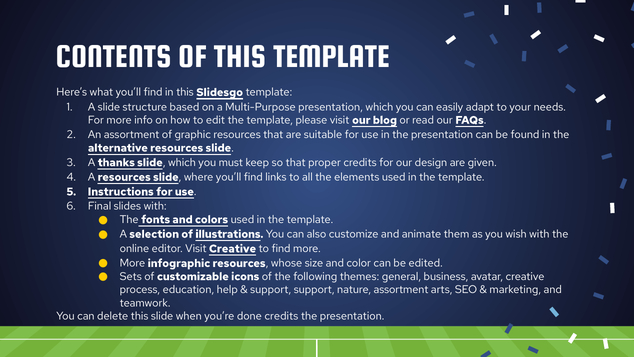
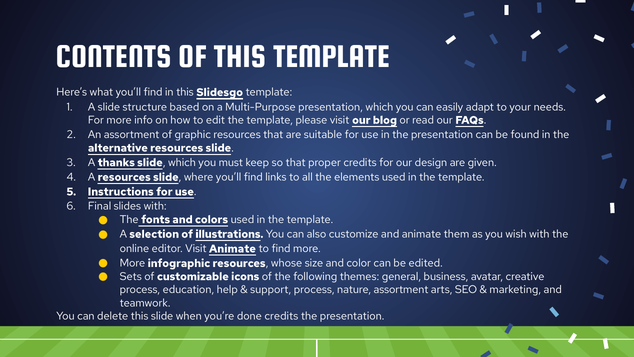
Visit Creative: Creative -> Animate (232, 248)
support support: support -> process (314, 289)
